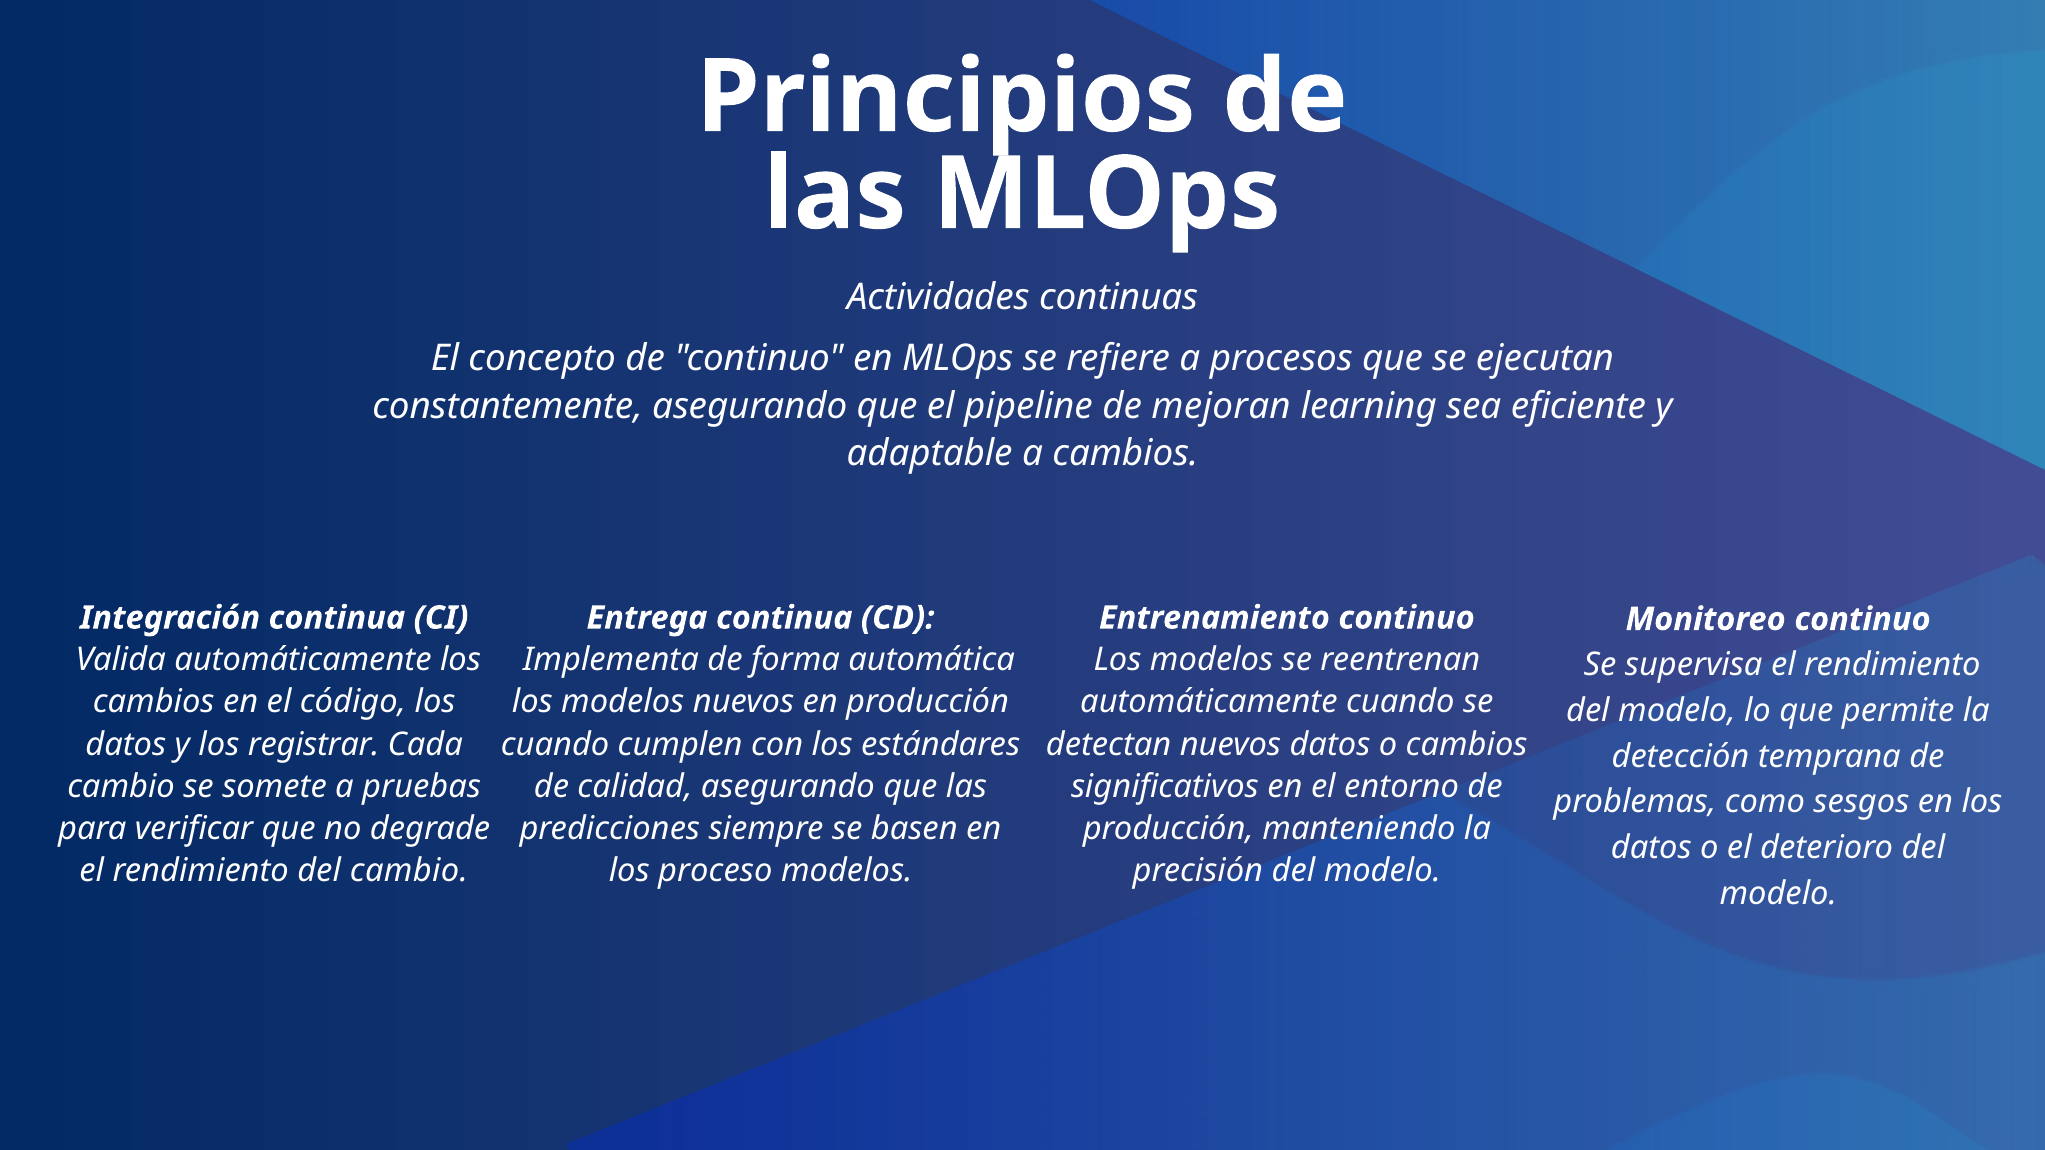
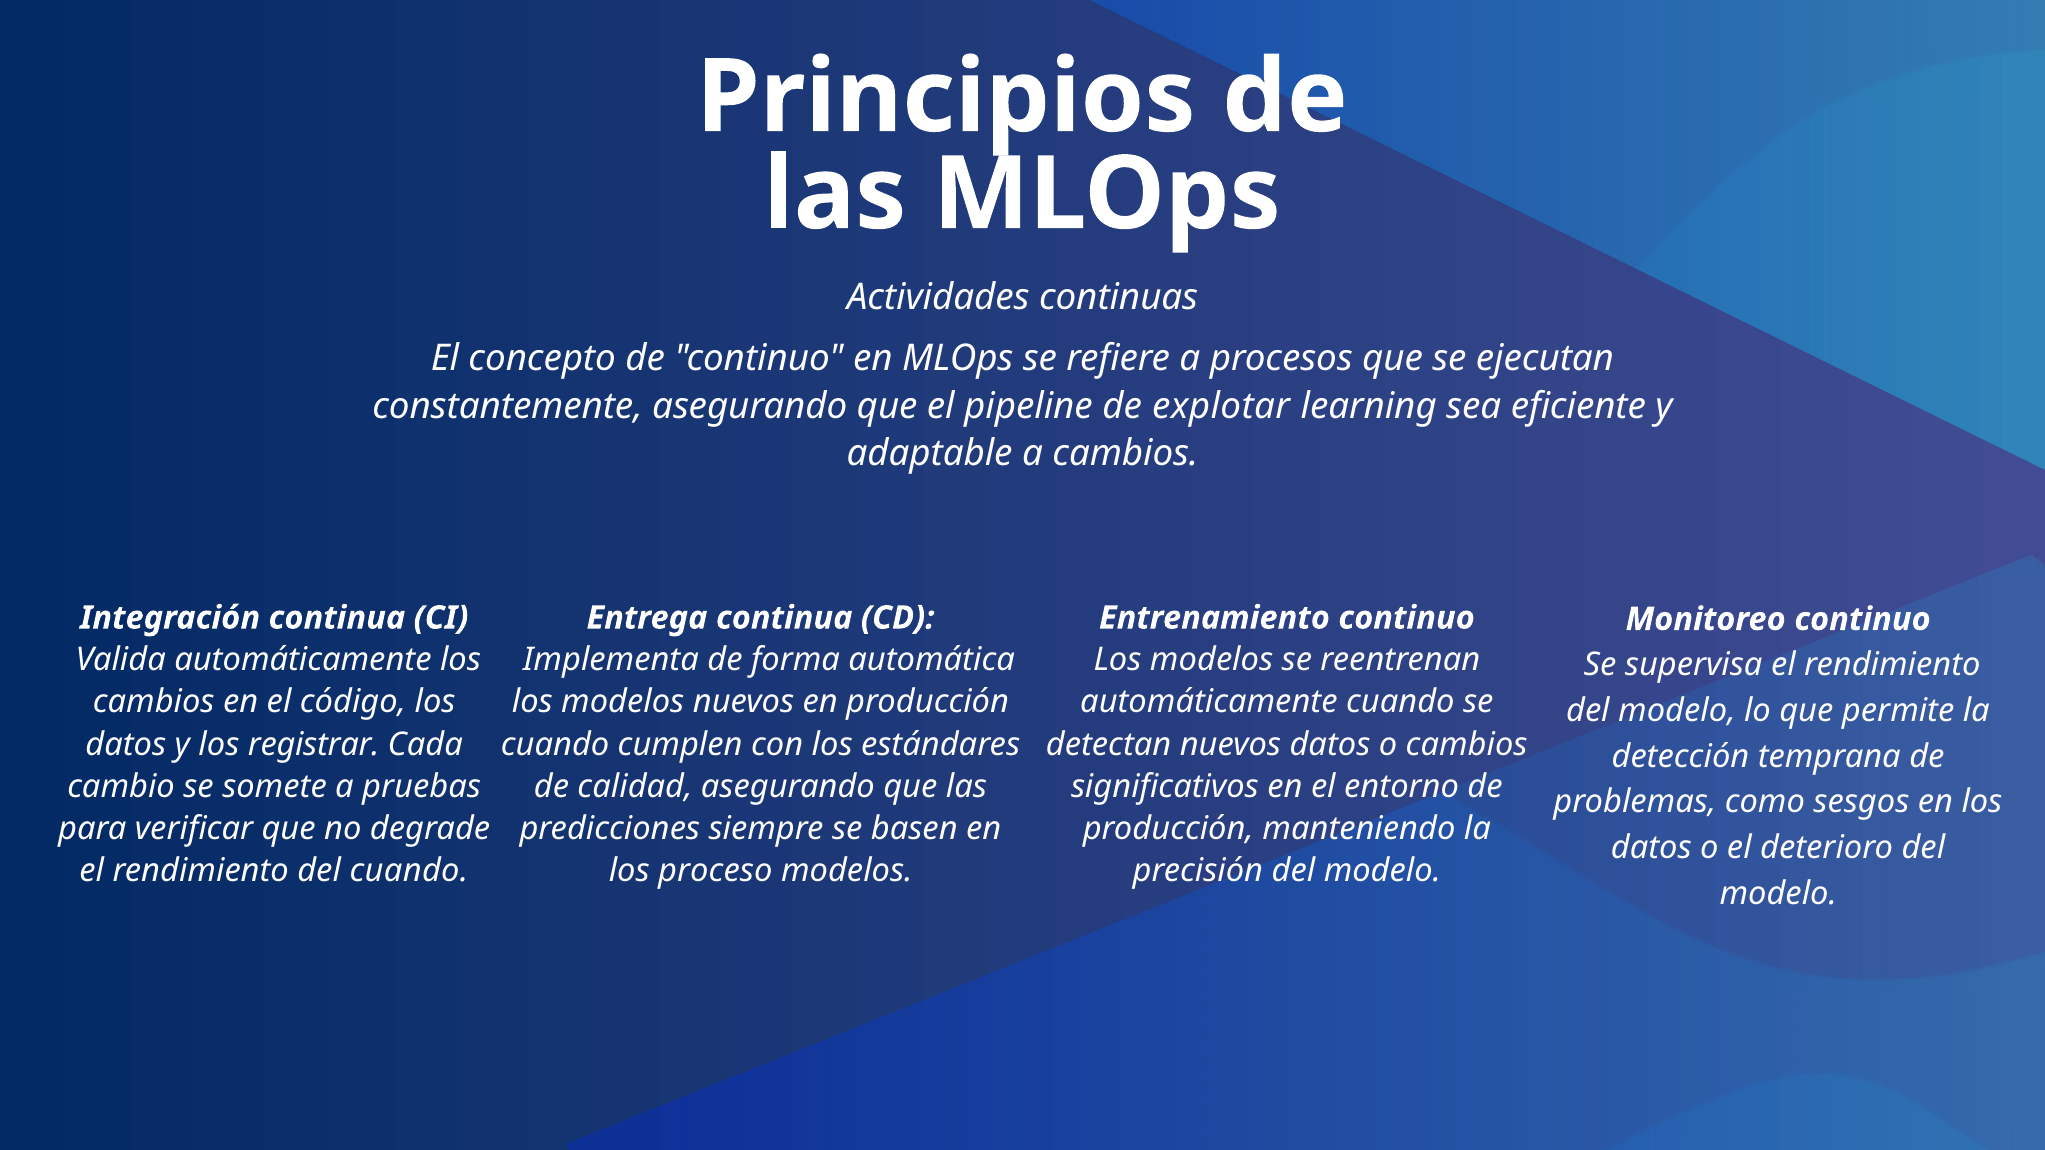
mejoran: mejoran -> explotar (1221, 406)
del cambio: cambio -> cuando (409, 871)
